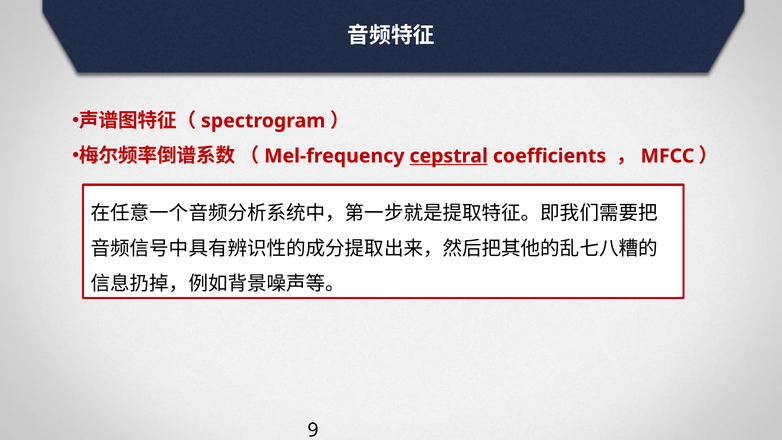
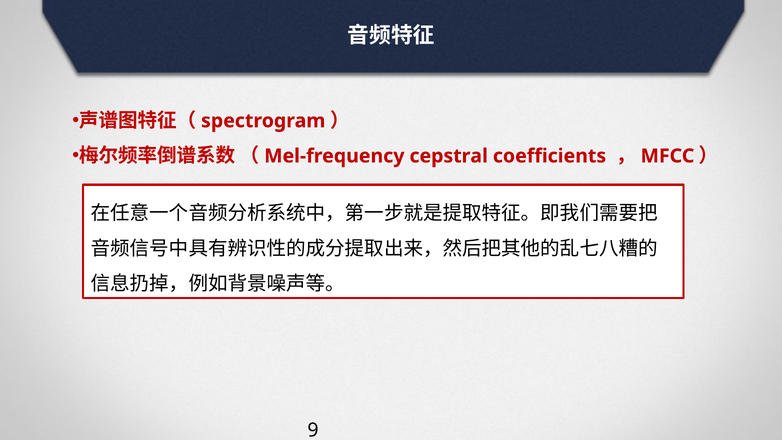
cepstral underline: present -> none (449, 156)
